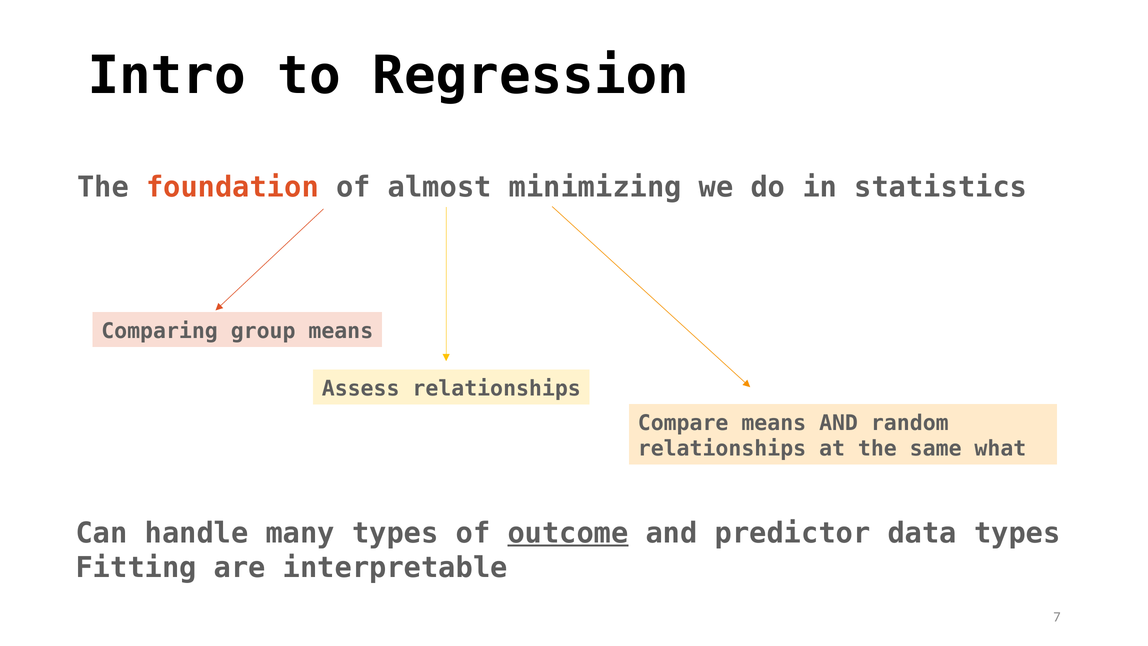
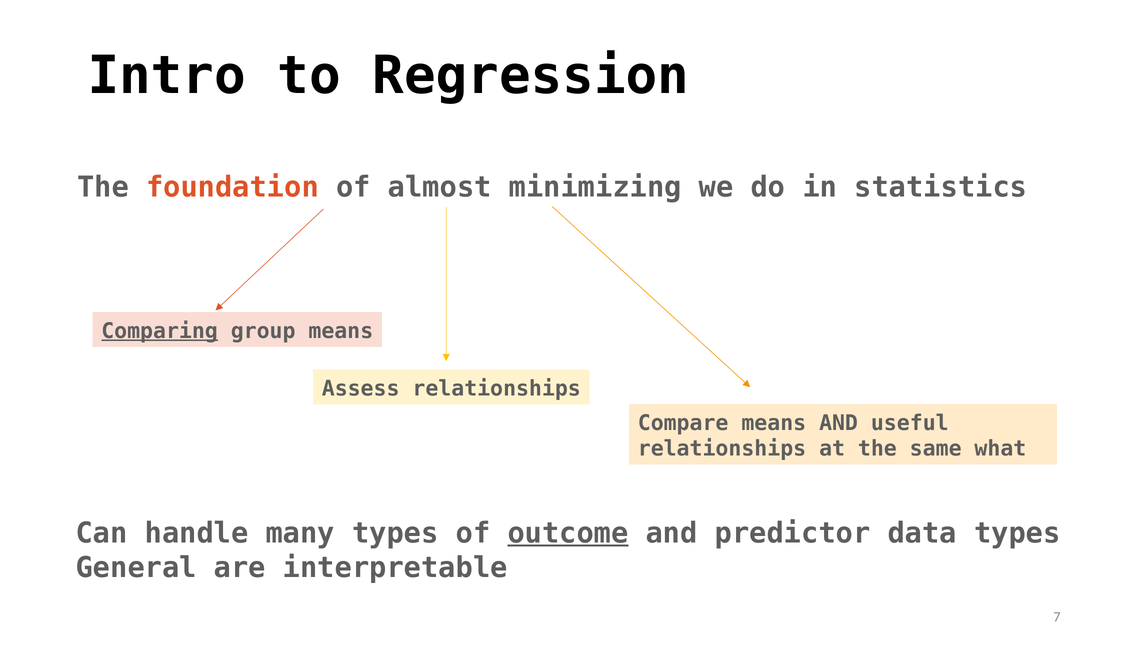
Comparing underline: none -> present (160, 331)
random: random -> useful (910, 423)
Fitting: Fitting -> General (136, 567)
